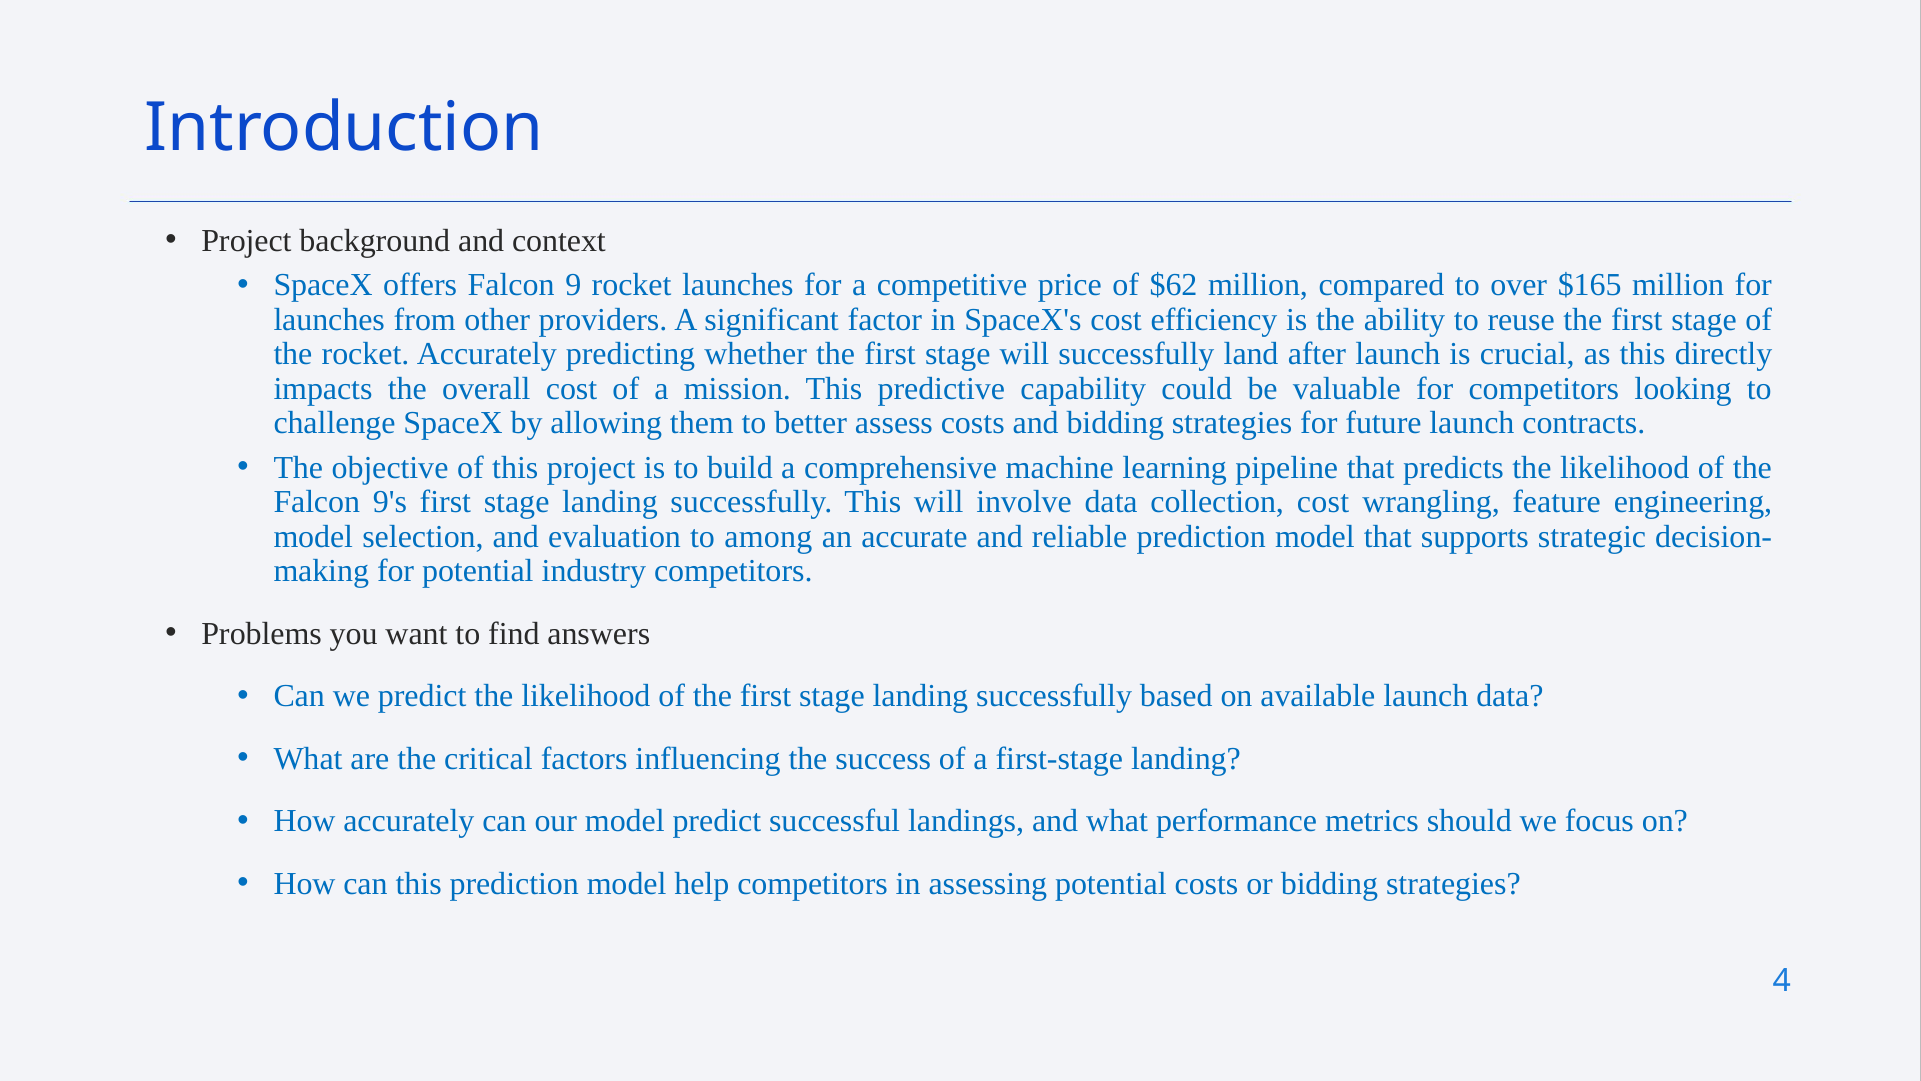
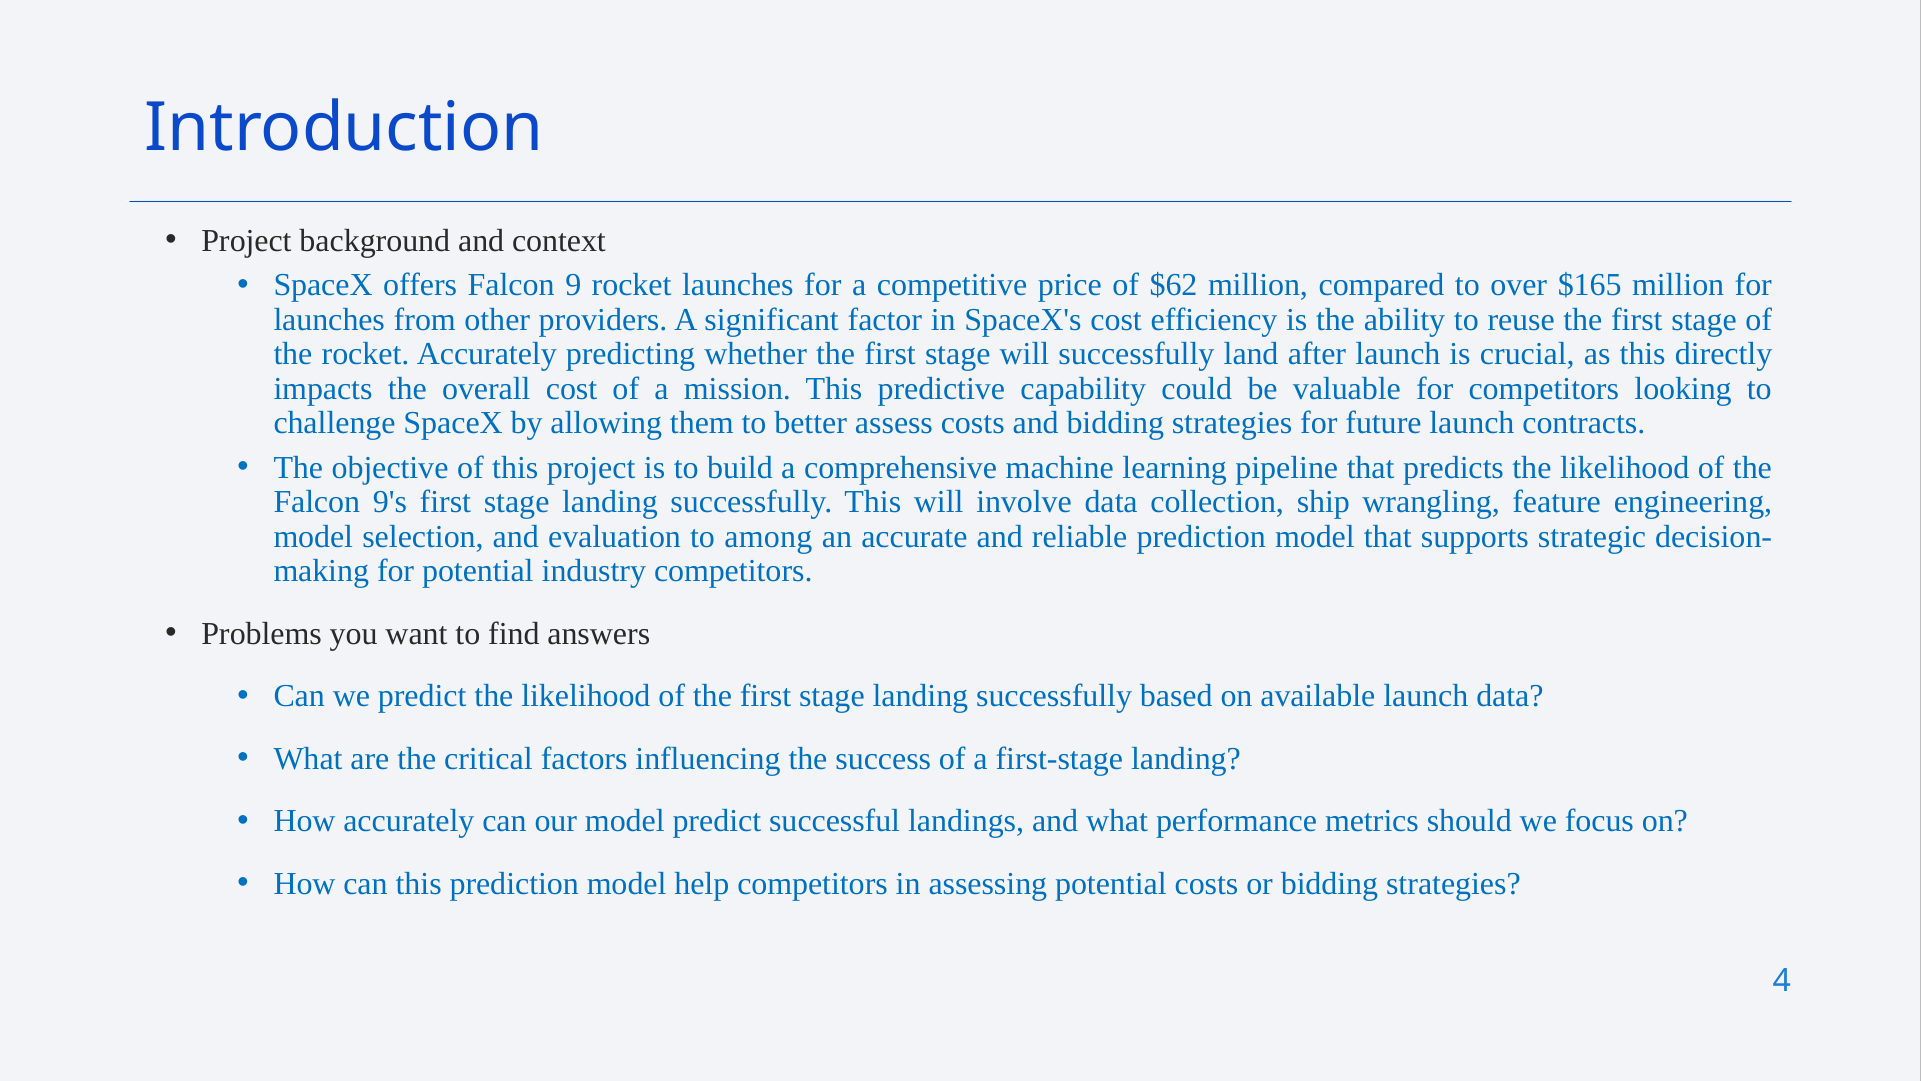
collection cost: cost -> ship (1323, 502)
